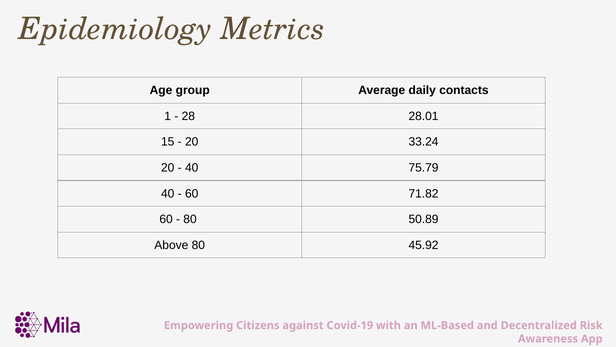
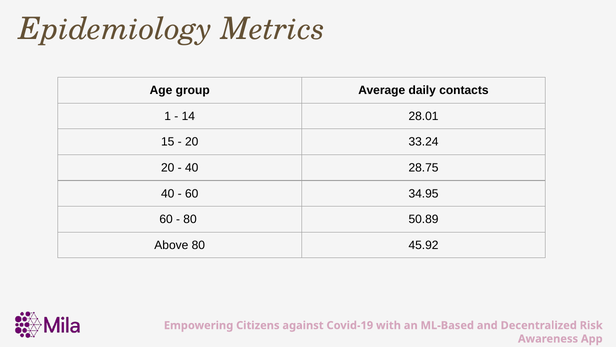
28: 28 -> 14 (188, 116)
75.79: 75.79 -> 28.75 (424, 168)
71.82: 71.82 -> 34.95 (424, 193)
